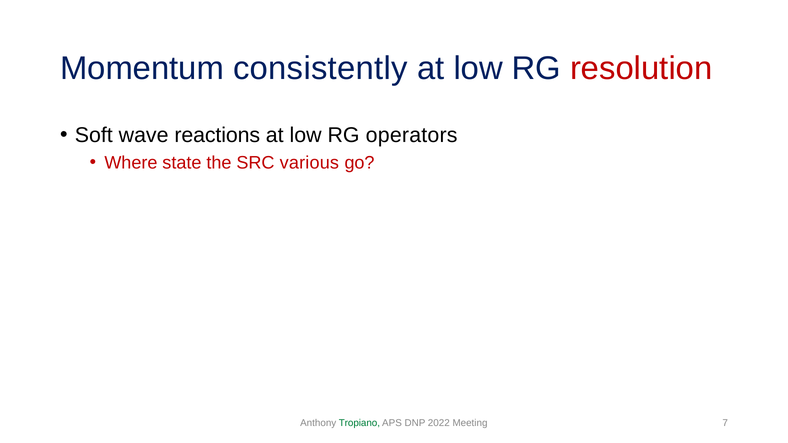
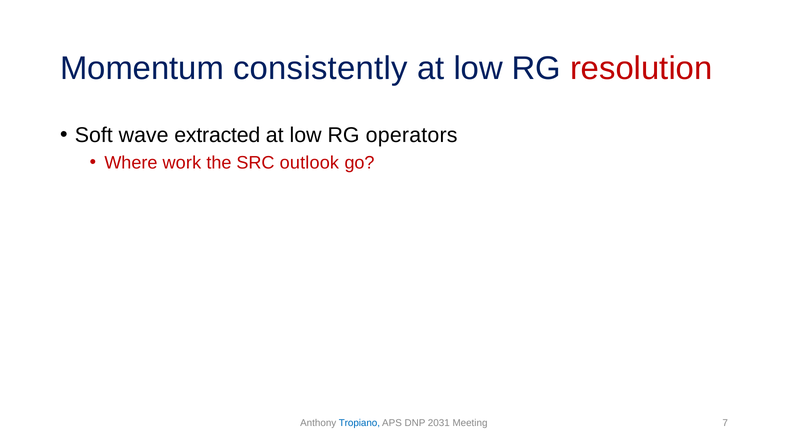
reactions: reactions -> extracted (217, 135)
state: state -> work (182, 163)
various: various -> outlook (309, 163)
Tropiano colour: green -> blue (359, 423)
2022: 2022 -> 2031 (439, 423)
